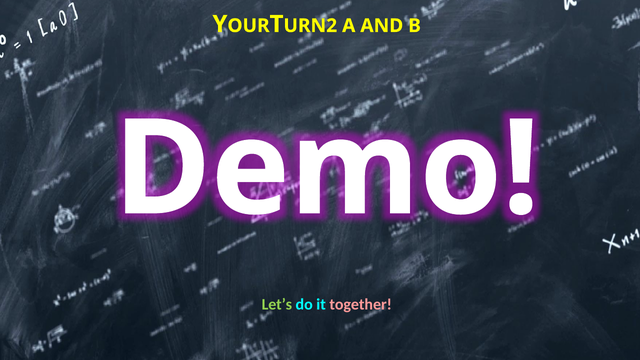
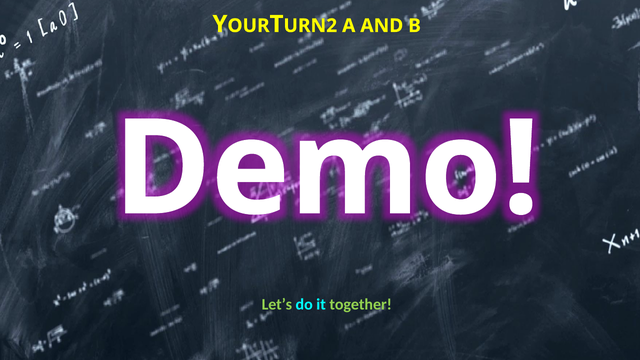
together colour: pink -> light green (361, 304)
